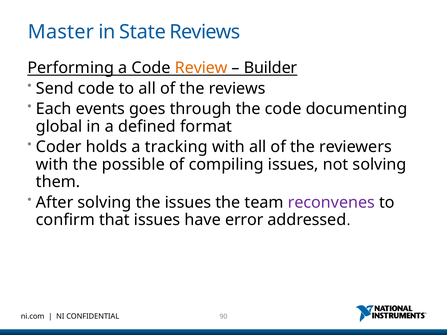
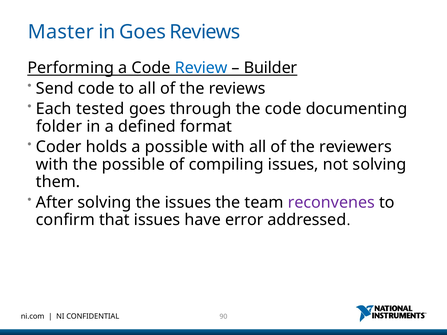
in State: State -> Goes (143, 32)
Review colour: orange -> blue (201, 68)
events: events -> tested (100, 109)
global: global -> folder (59, 127)
a tracking: tracking -> possible (176, 147)
